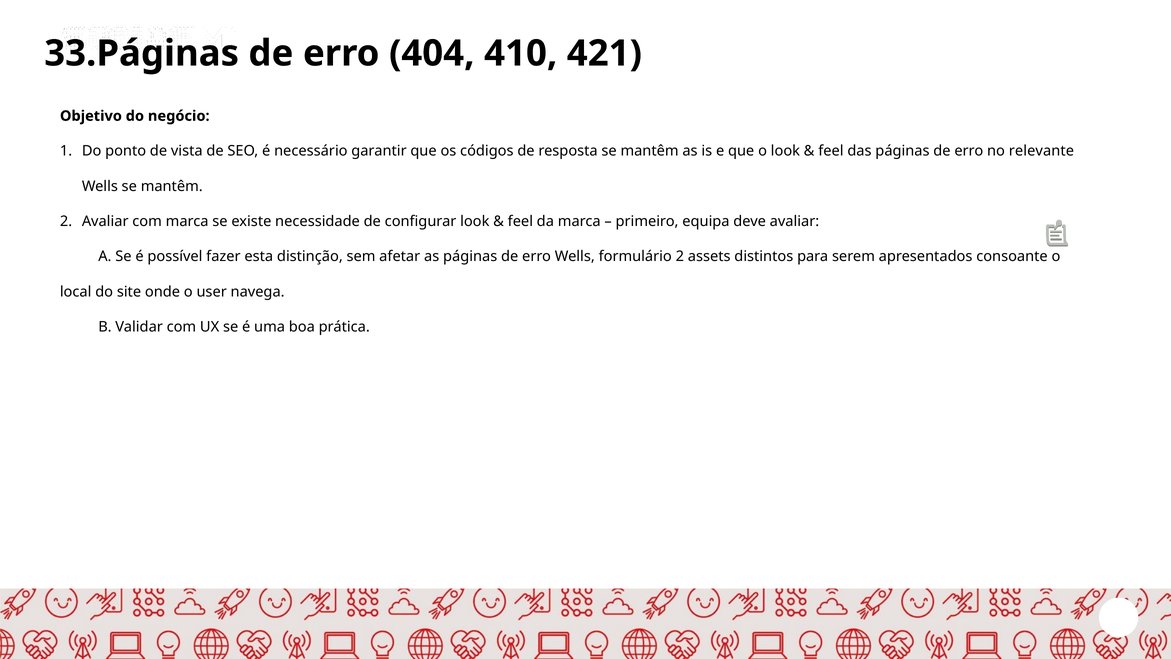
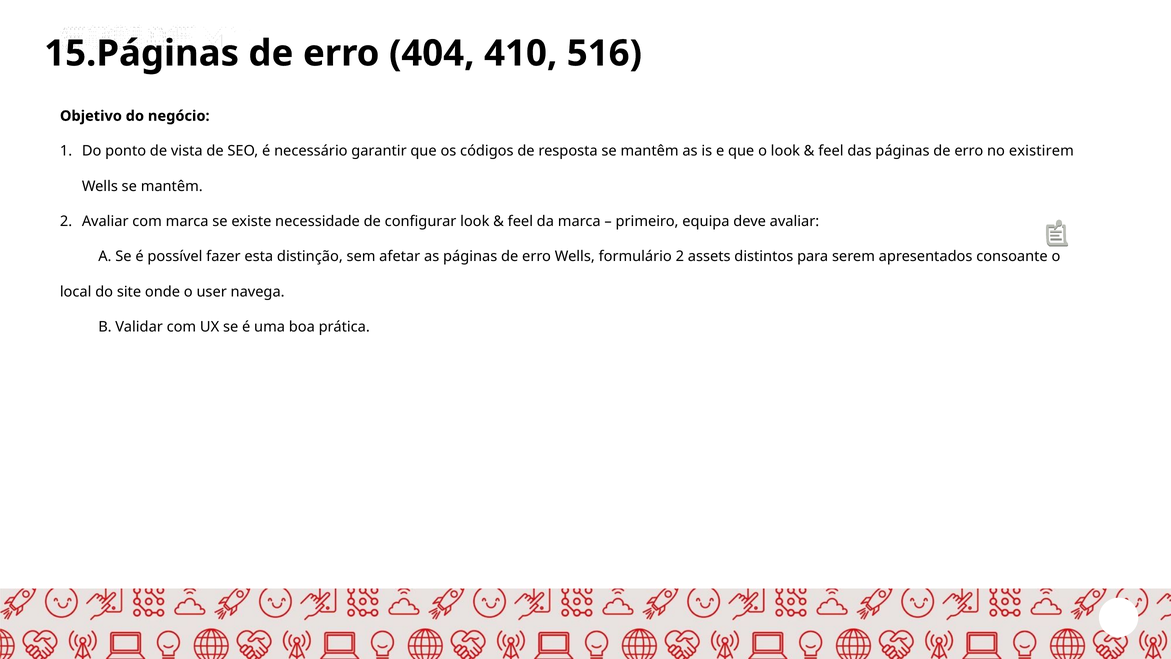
33.Páginas: 33.Páginas -> 15.Páginas (142, 53)
421: 421 -> 516 (604, 53)
relevante: relevante -> existirem (1041, 151)
